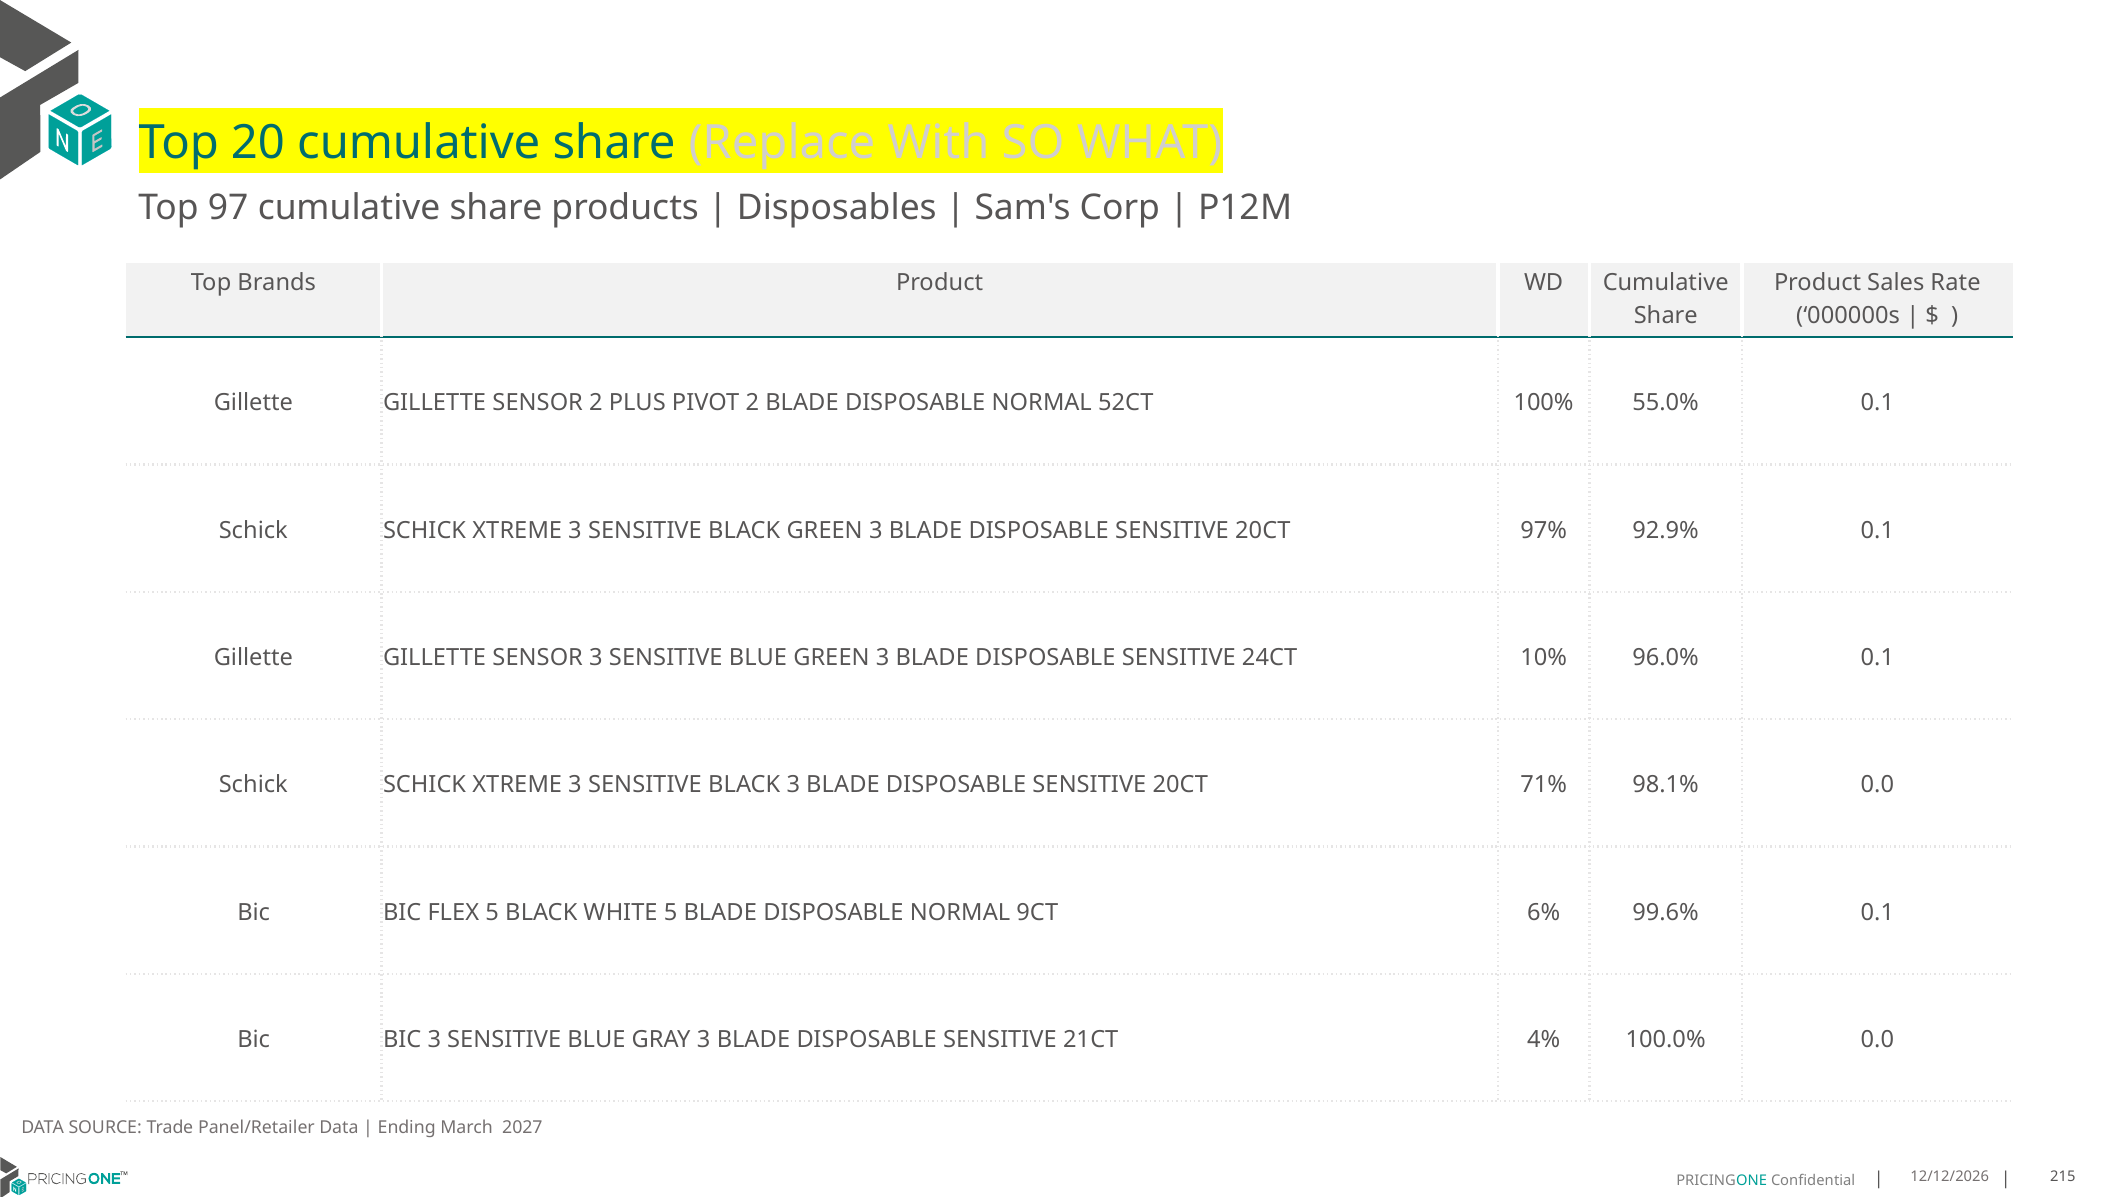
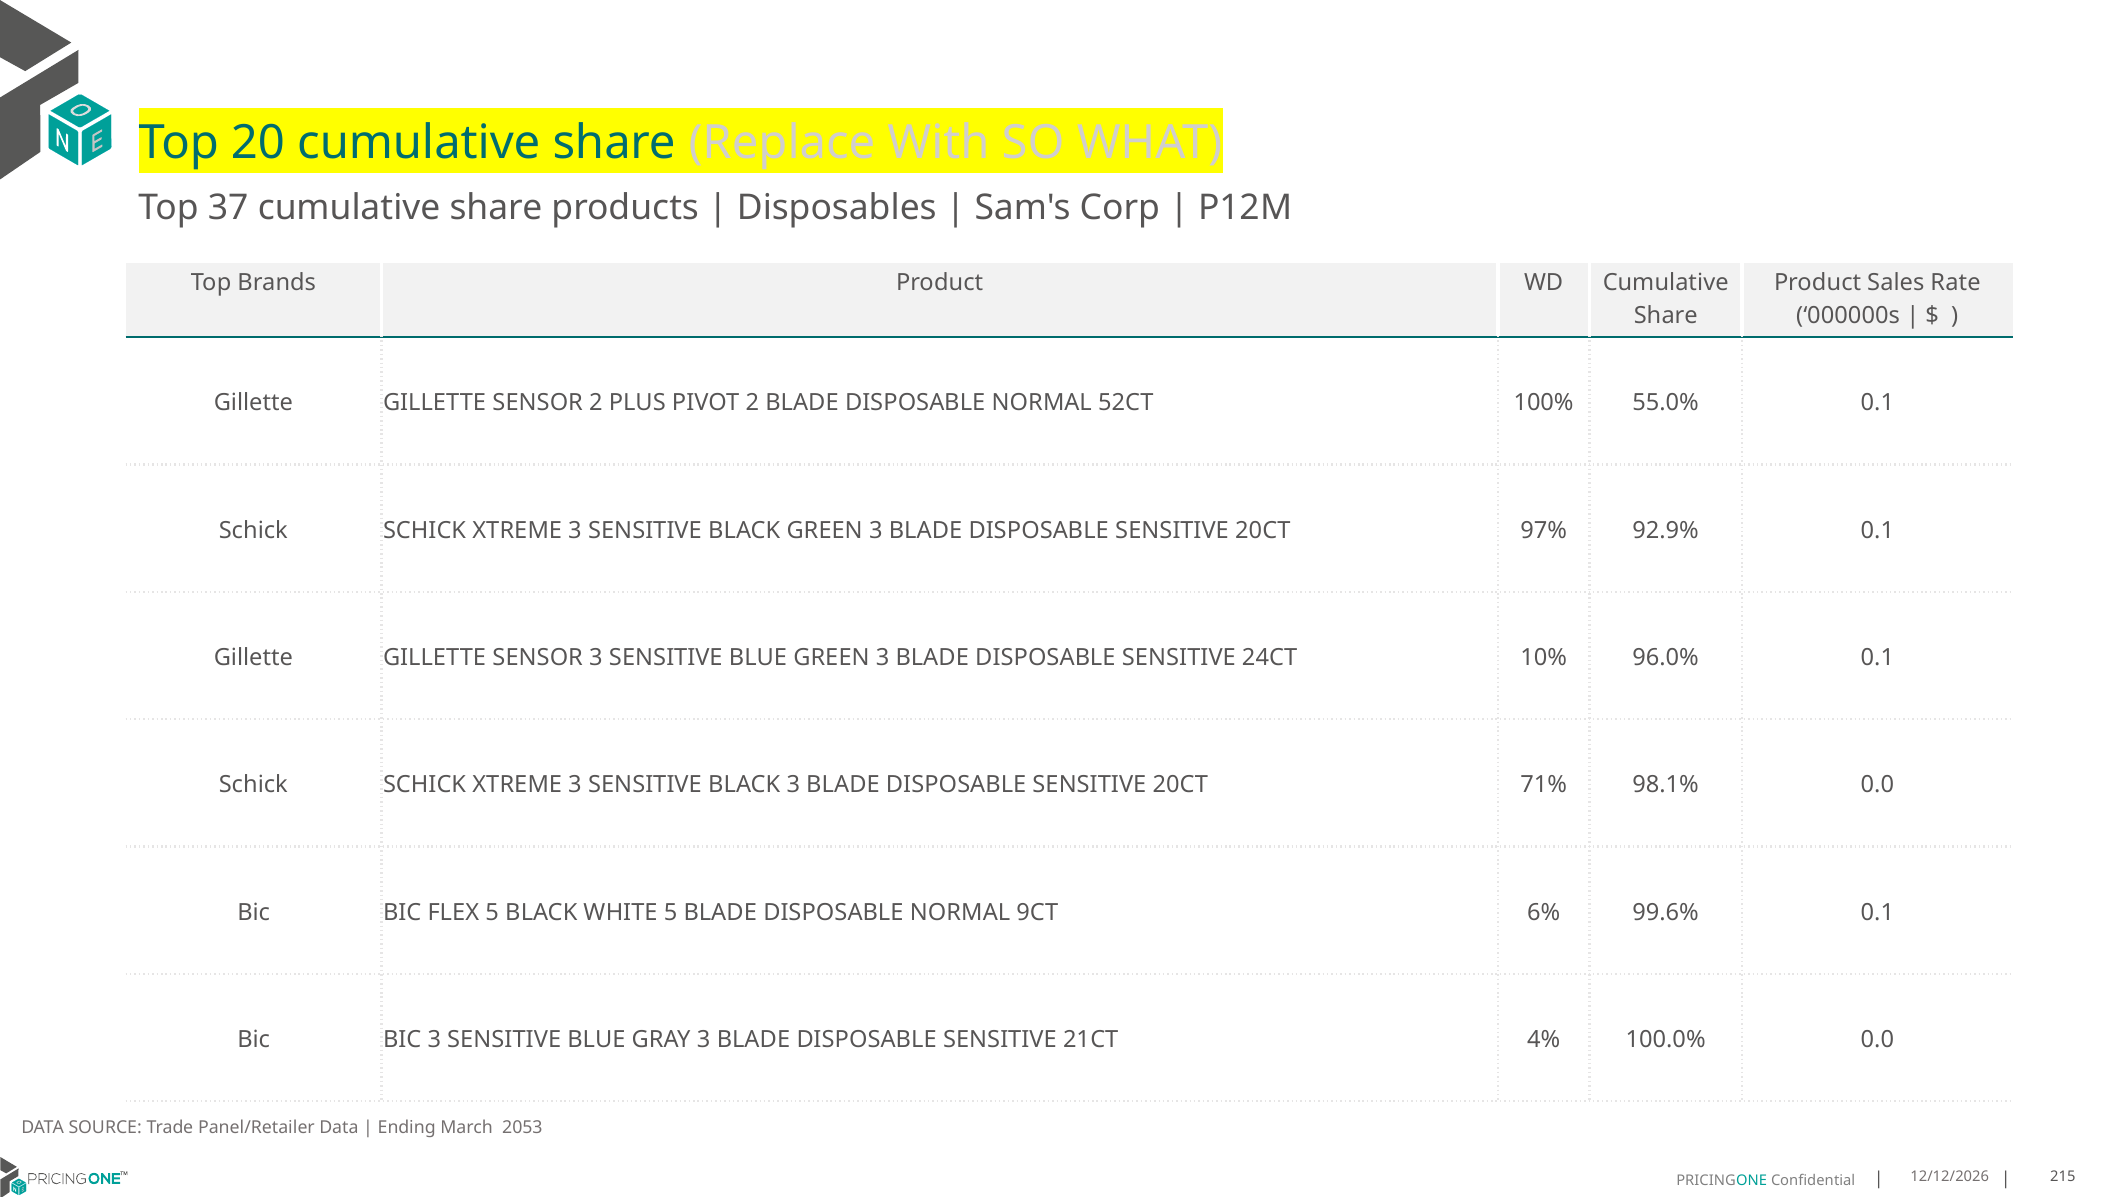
97: 97 -> 37 (228, 207)
2027: 2027 -> 2053 (522, 1127)
